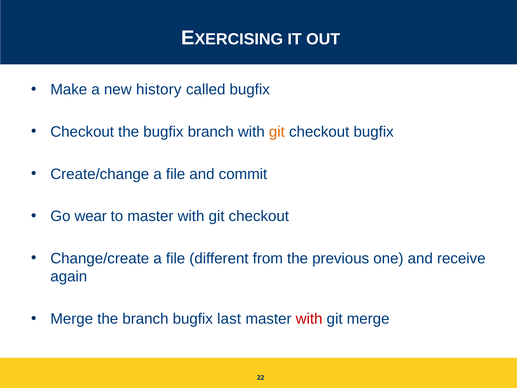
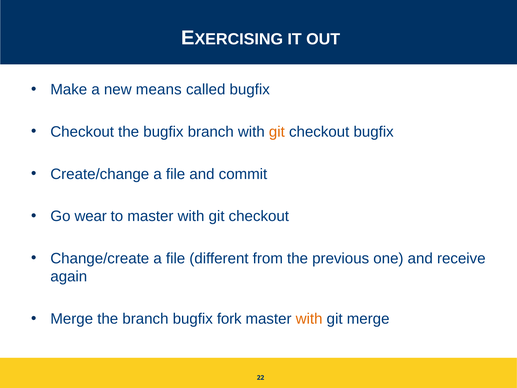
history: history -> means (159, 90)
last: last -> fork (229, 319)
with colour: red -> orange (309, 319)
